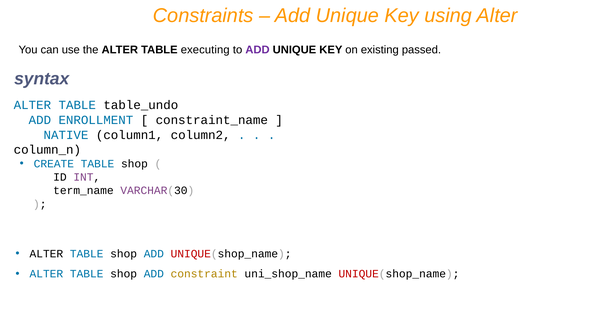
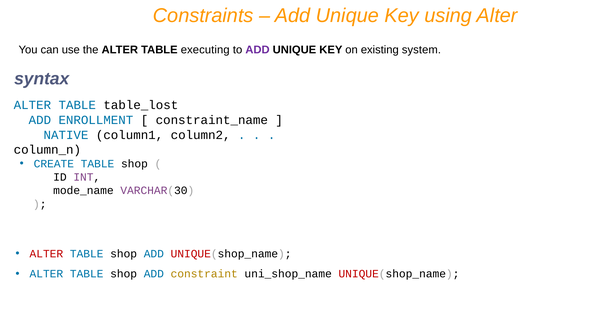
passed: passed -> system (421, 50)
table_undo: table_undo -> table_lost (141, 105)
term_name: term_name -> mode_name (83, 191)
ALTER colour: black -> red (46, 254)
